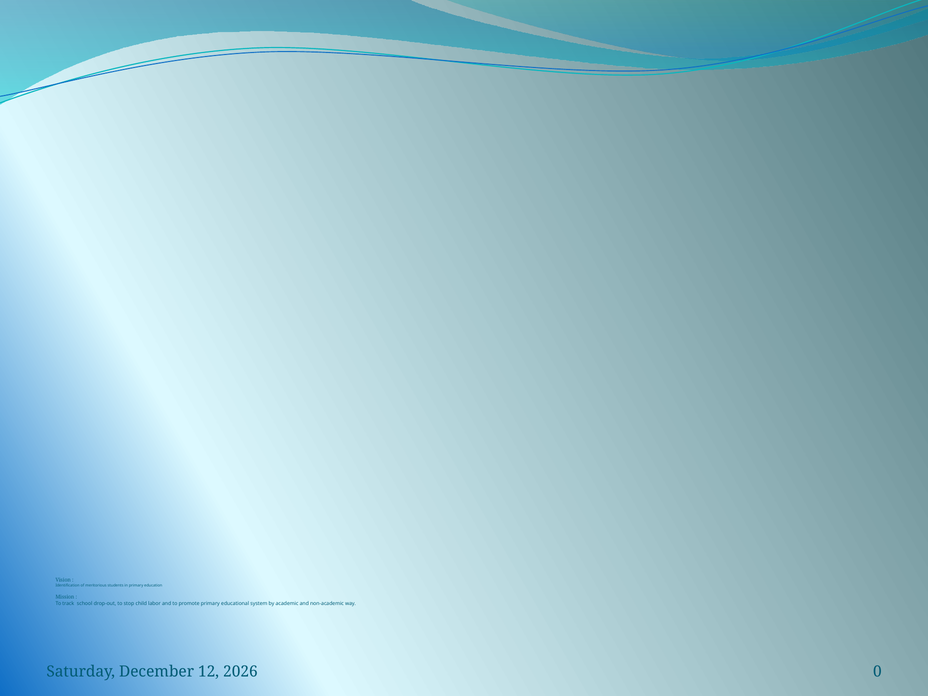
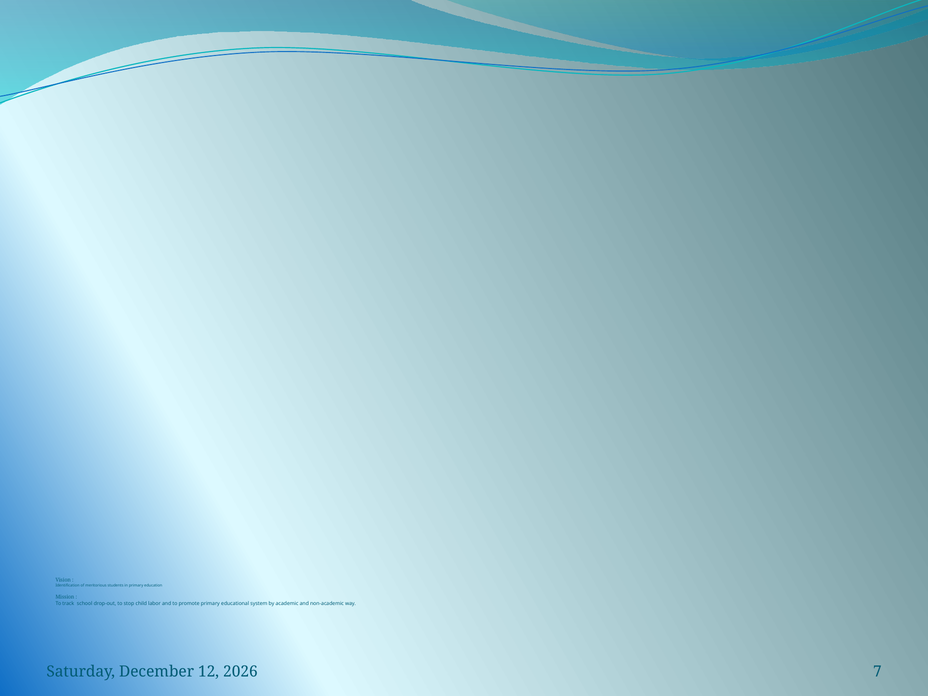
0: 0 -> 7 (877, 671)
